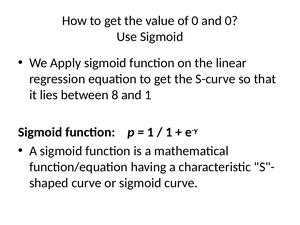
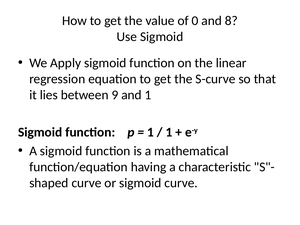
and 0: 0 -> 8 (231, 21)
8: 8 -> 9 (115, 95)
